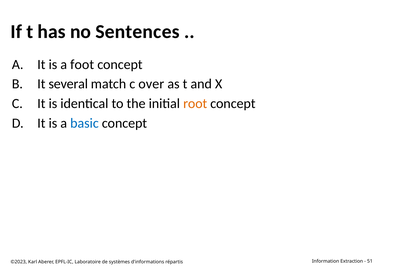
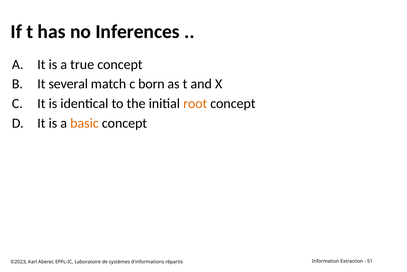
Sentences: Sentences -> Inferences (138, 32)
foot: foot -> true (82, 64)
over: over -> born (151, 84)
basic colour: blue -> orange (84, 123)
